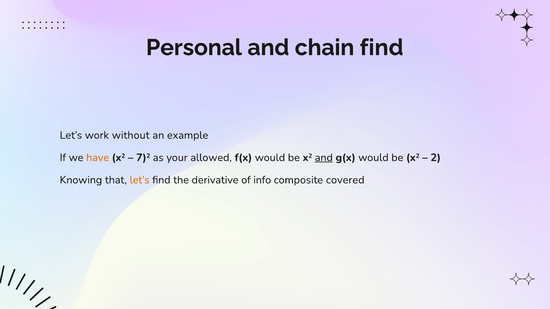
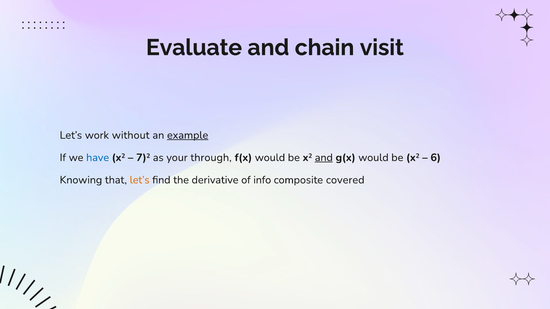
Personal: Personal -> Evaluate (194, 48)
chain find: find -> visit (382, 48)
example underline: none -> present (188, 135)
have colour: orange -> blue (98, 158)
allowed: allowed -> through (211, 158)
2: 2 -> 6 (436, 158)
